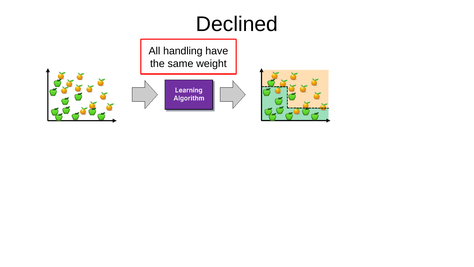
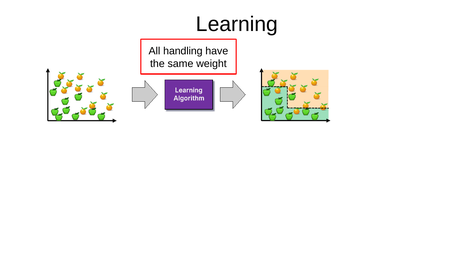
Declined: Declined -> Learning (237, 24)
